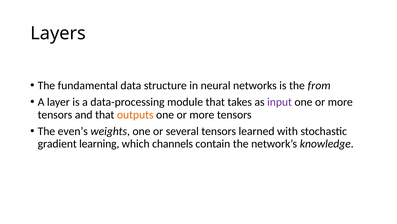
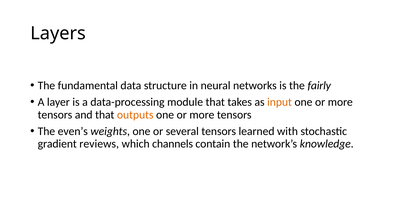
from: from -> fairly (319, 85)
input colour: purple -> orange (280, 102)
learning: learning -> reviews (99, 143)
